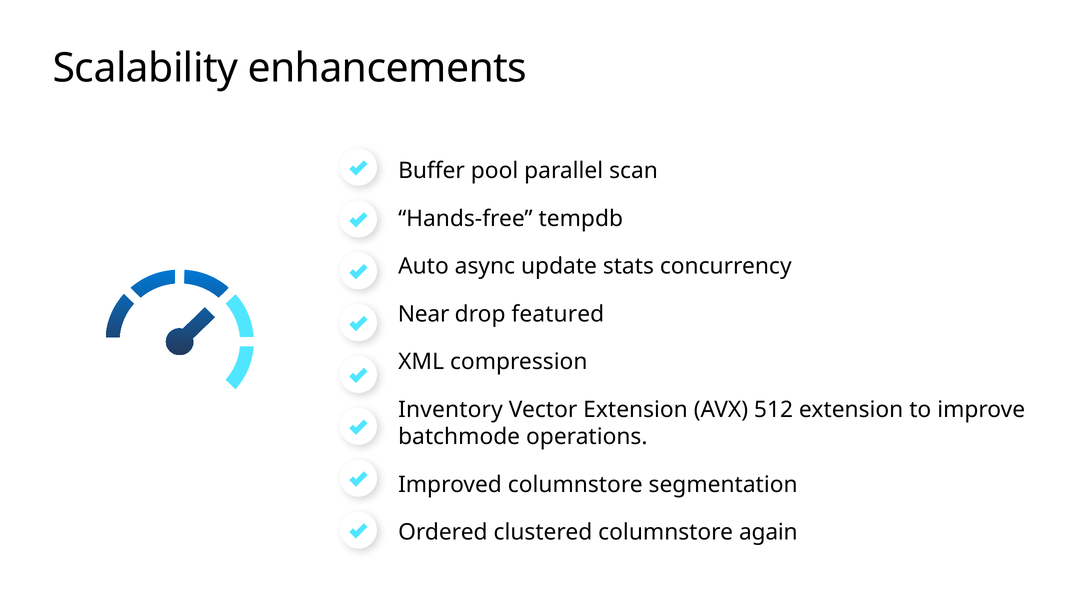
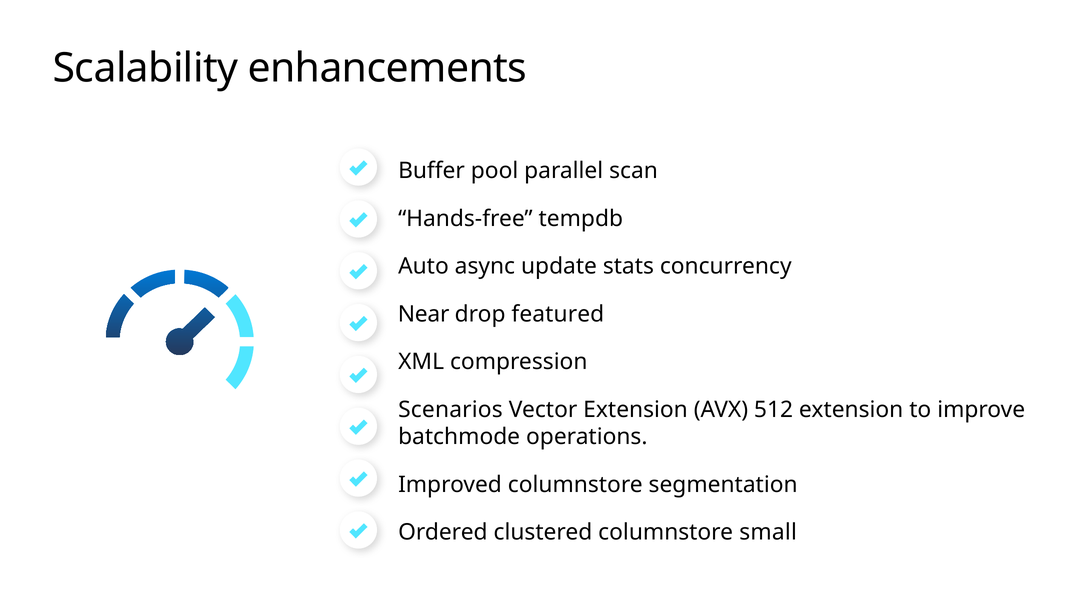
Inventory: Inventory -> Scenarios (450, 410)
again: again -> small (768, 533)
